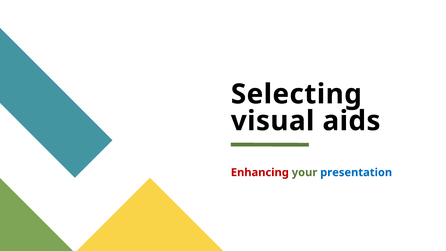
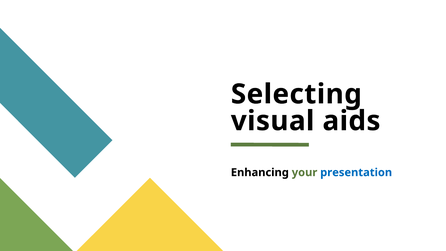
Enhancing colour: red -> black (260, 172)
